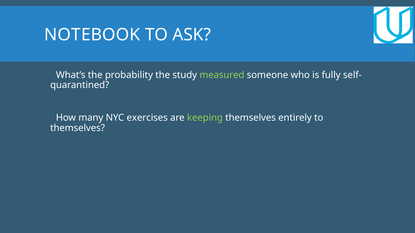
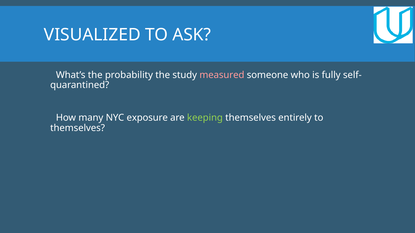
NOTEBOOK: NOTEBOOK -> VISUALIZED (92, 35)
measured colour: light green -> pink (222, 75)
exercises: exercises -> exposure (147, 118)
